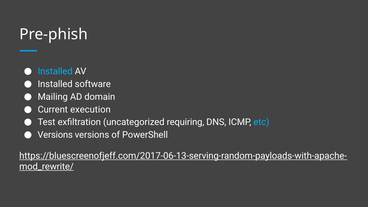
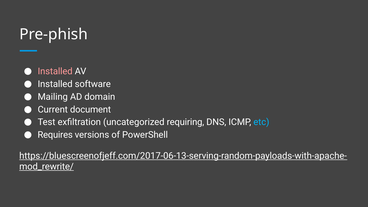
Installed colour: light blue -> pink (55, 71)
execution: execution -> document (91, 110)
Versions: Versions -> Requires (55, 135)
